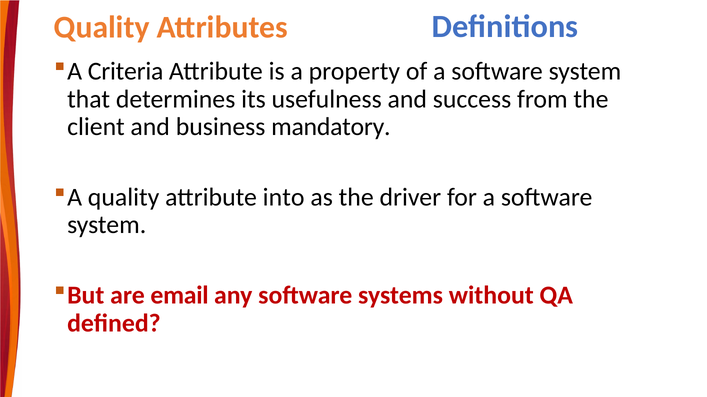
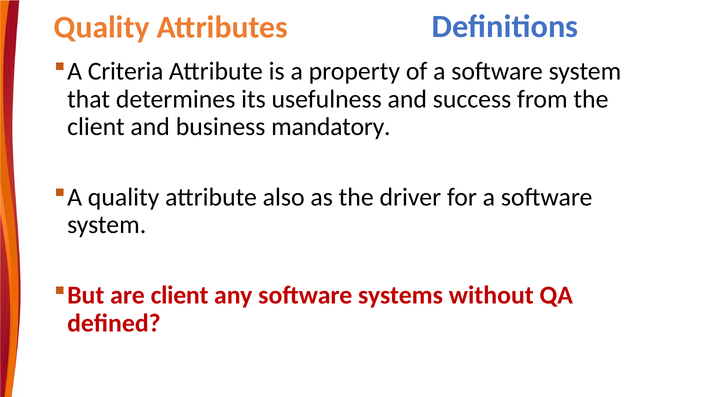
into: into -> also (284, 197)
are email: email -> client (180, 296)
